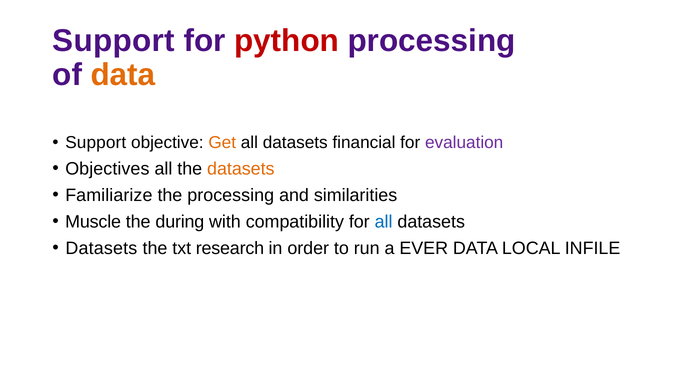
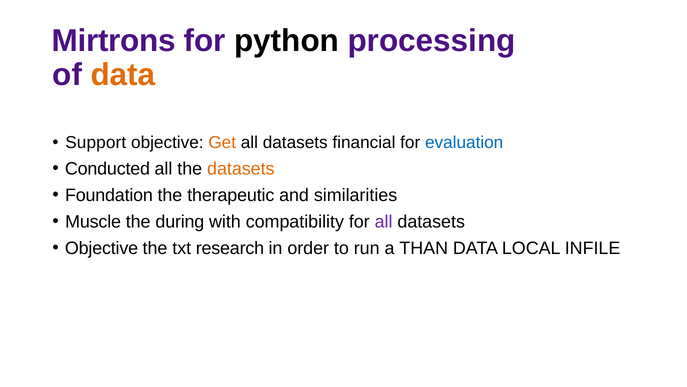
Support: Support -> Mirtrons (114, 41)
python colour: red -> black (287, 41)
evaluation colour: purple -> blue (464, 142)
Objectives: Objectives -> Conducted (107, 168)
Familiarize: Familiarize -> Foundation (109, 195)
the processing: processing -> therapeutic (231, 195)
all colour: blue -> purple (384, 221)
Datasets: Datasets -> Objective (102, 248)
EVER: EVER -> THAN (424, 248)
